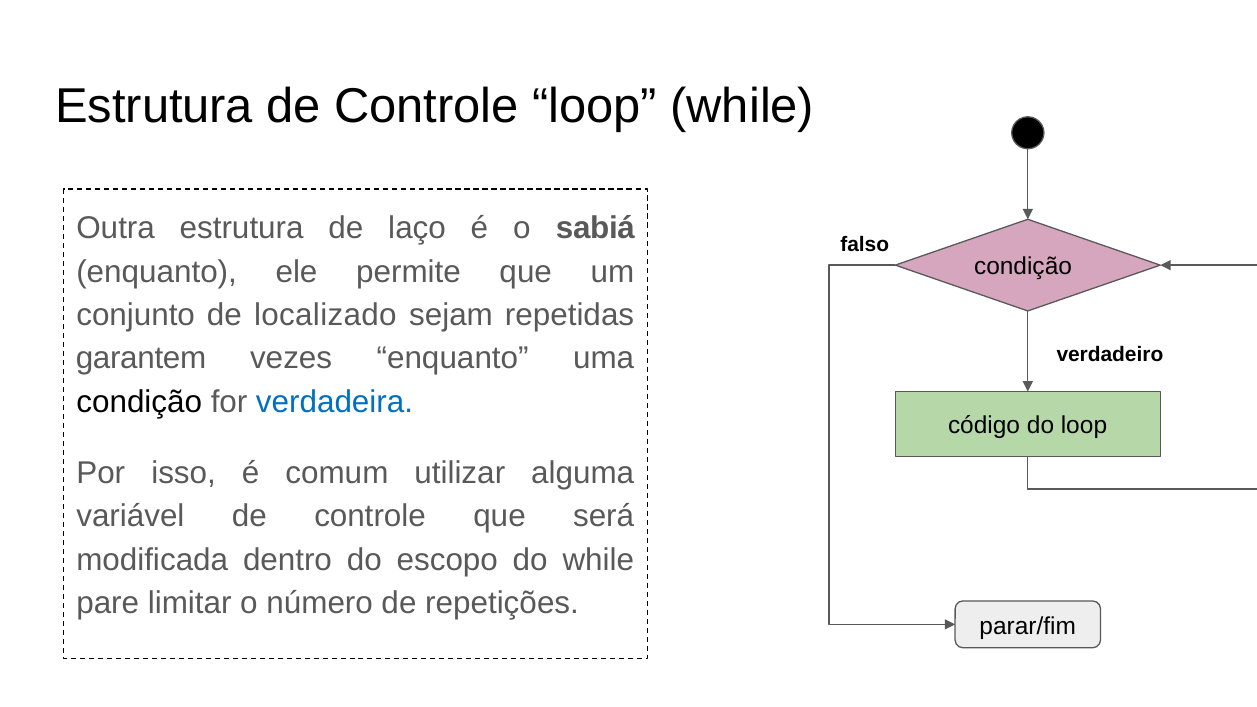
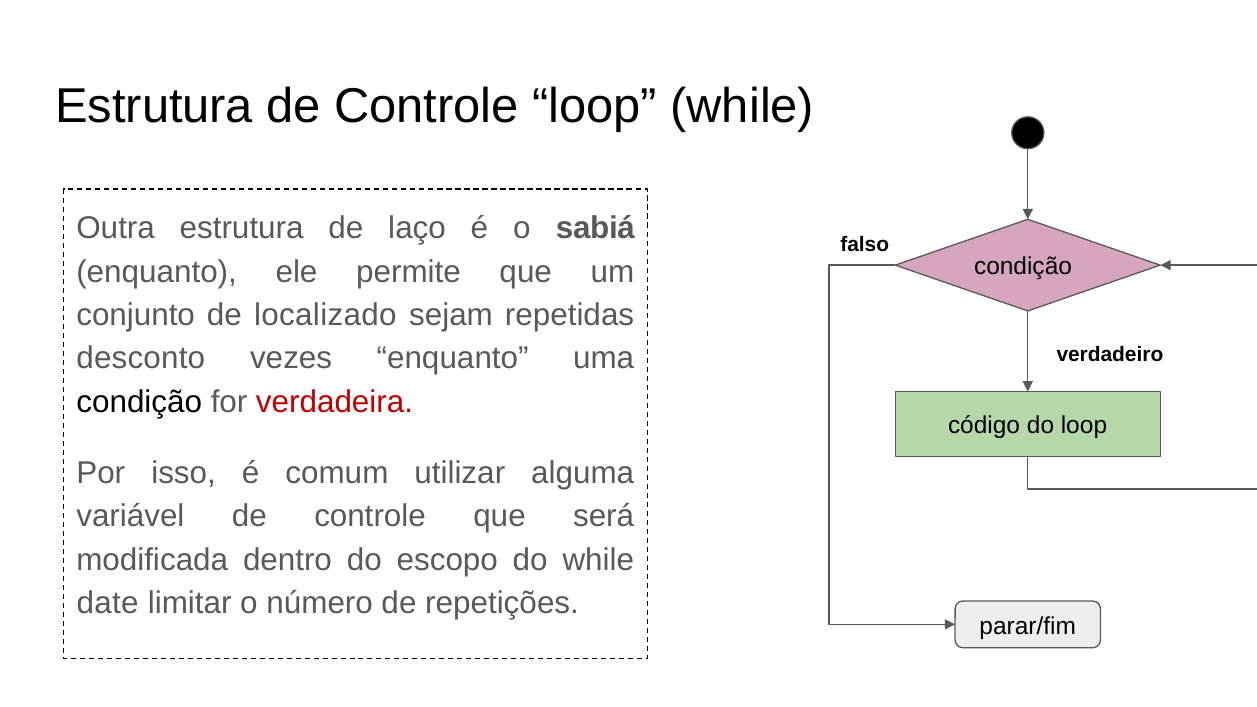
garantem: garantem -> desconto (141, 358)
verdadeira colour: blue -> red (334, 402)
pare: pare -> date (108, 603)
